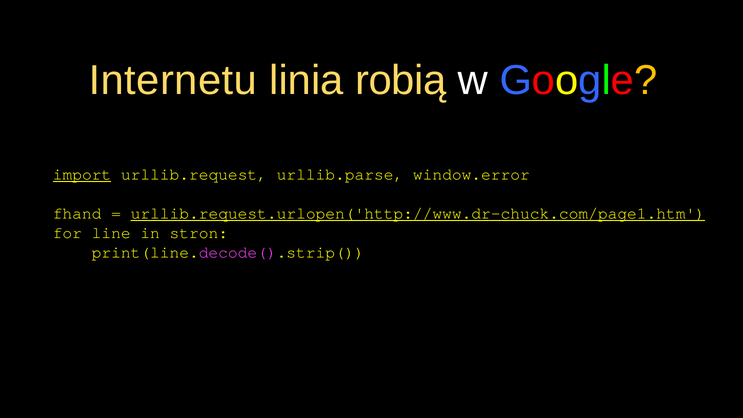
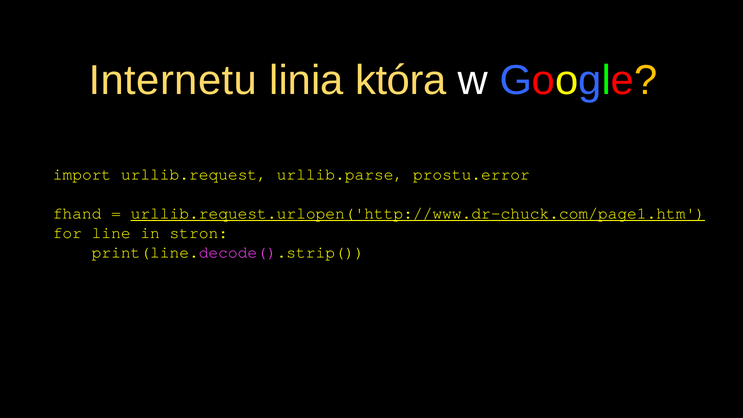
robią: robią -> która (401, 80)
import underline: present -> none (82, 174)
window.error: window.error -> prostu.error (471, 174)
